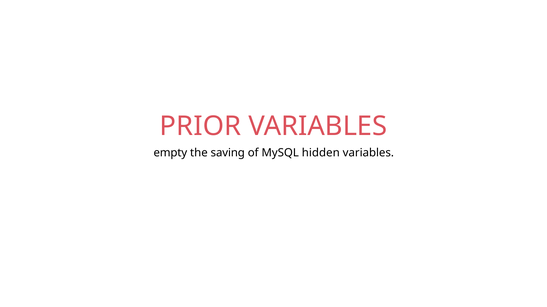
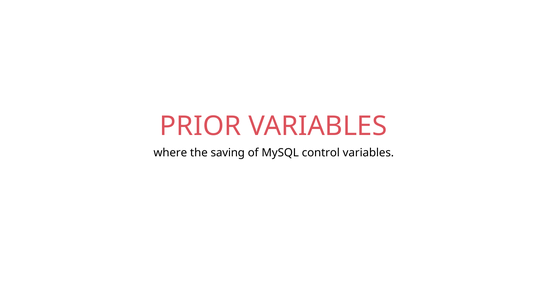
empty: empty -> where (170, 153)
hidden: hidden -> control (321, 153)
